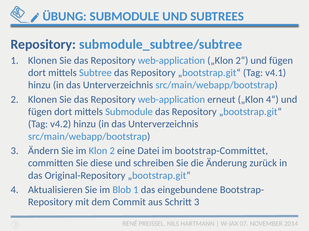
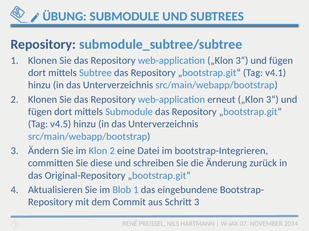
web-application „Klon 2“: 2“ -> 3“ (242, 61)
erneut „Klon 4“: 4“ -> 3“ (272, 100)
v4.2: v4.2 -> v4.5 (61, 124)
bootstrap-Committet: bootstrap-Committet -> bootstrap-Integrieren (221, 151)
